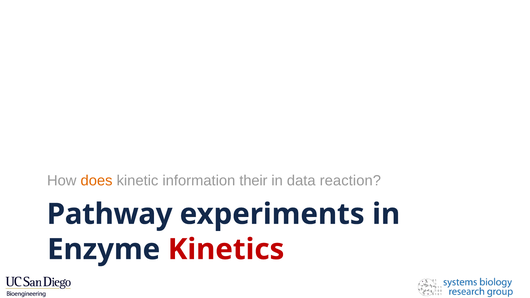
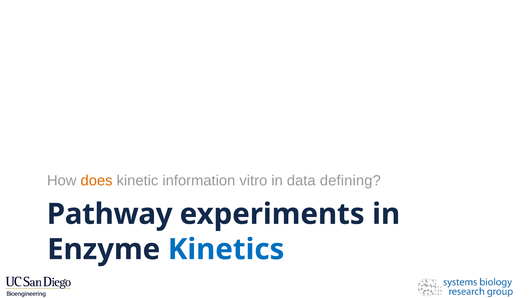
their: their -> vitro (253, 181)
reaction: reaction -> defining (350, 181)
Kinetics colour: red -> blue (226, 250)
